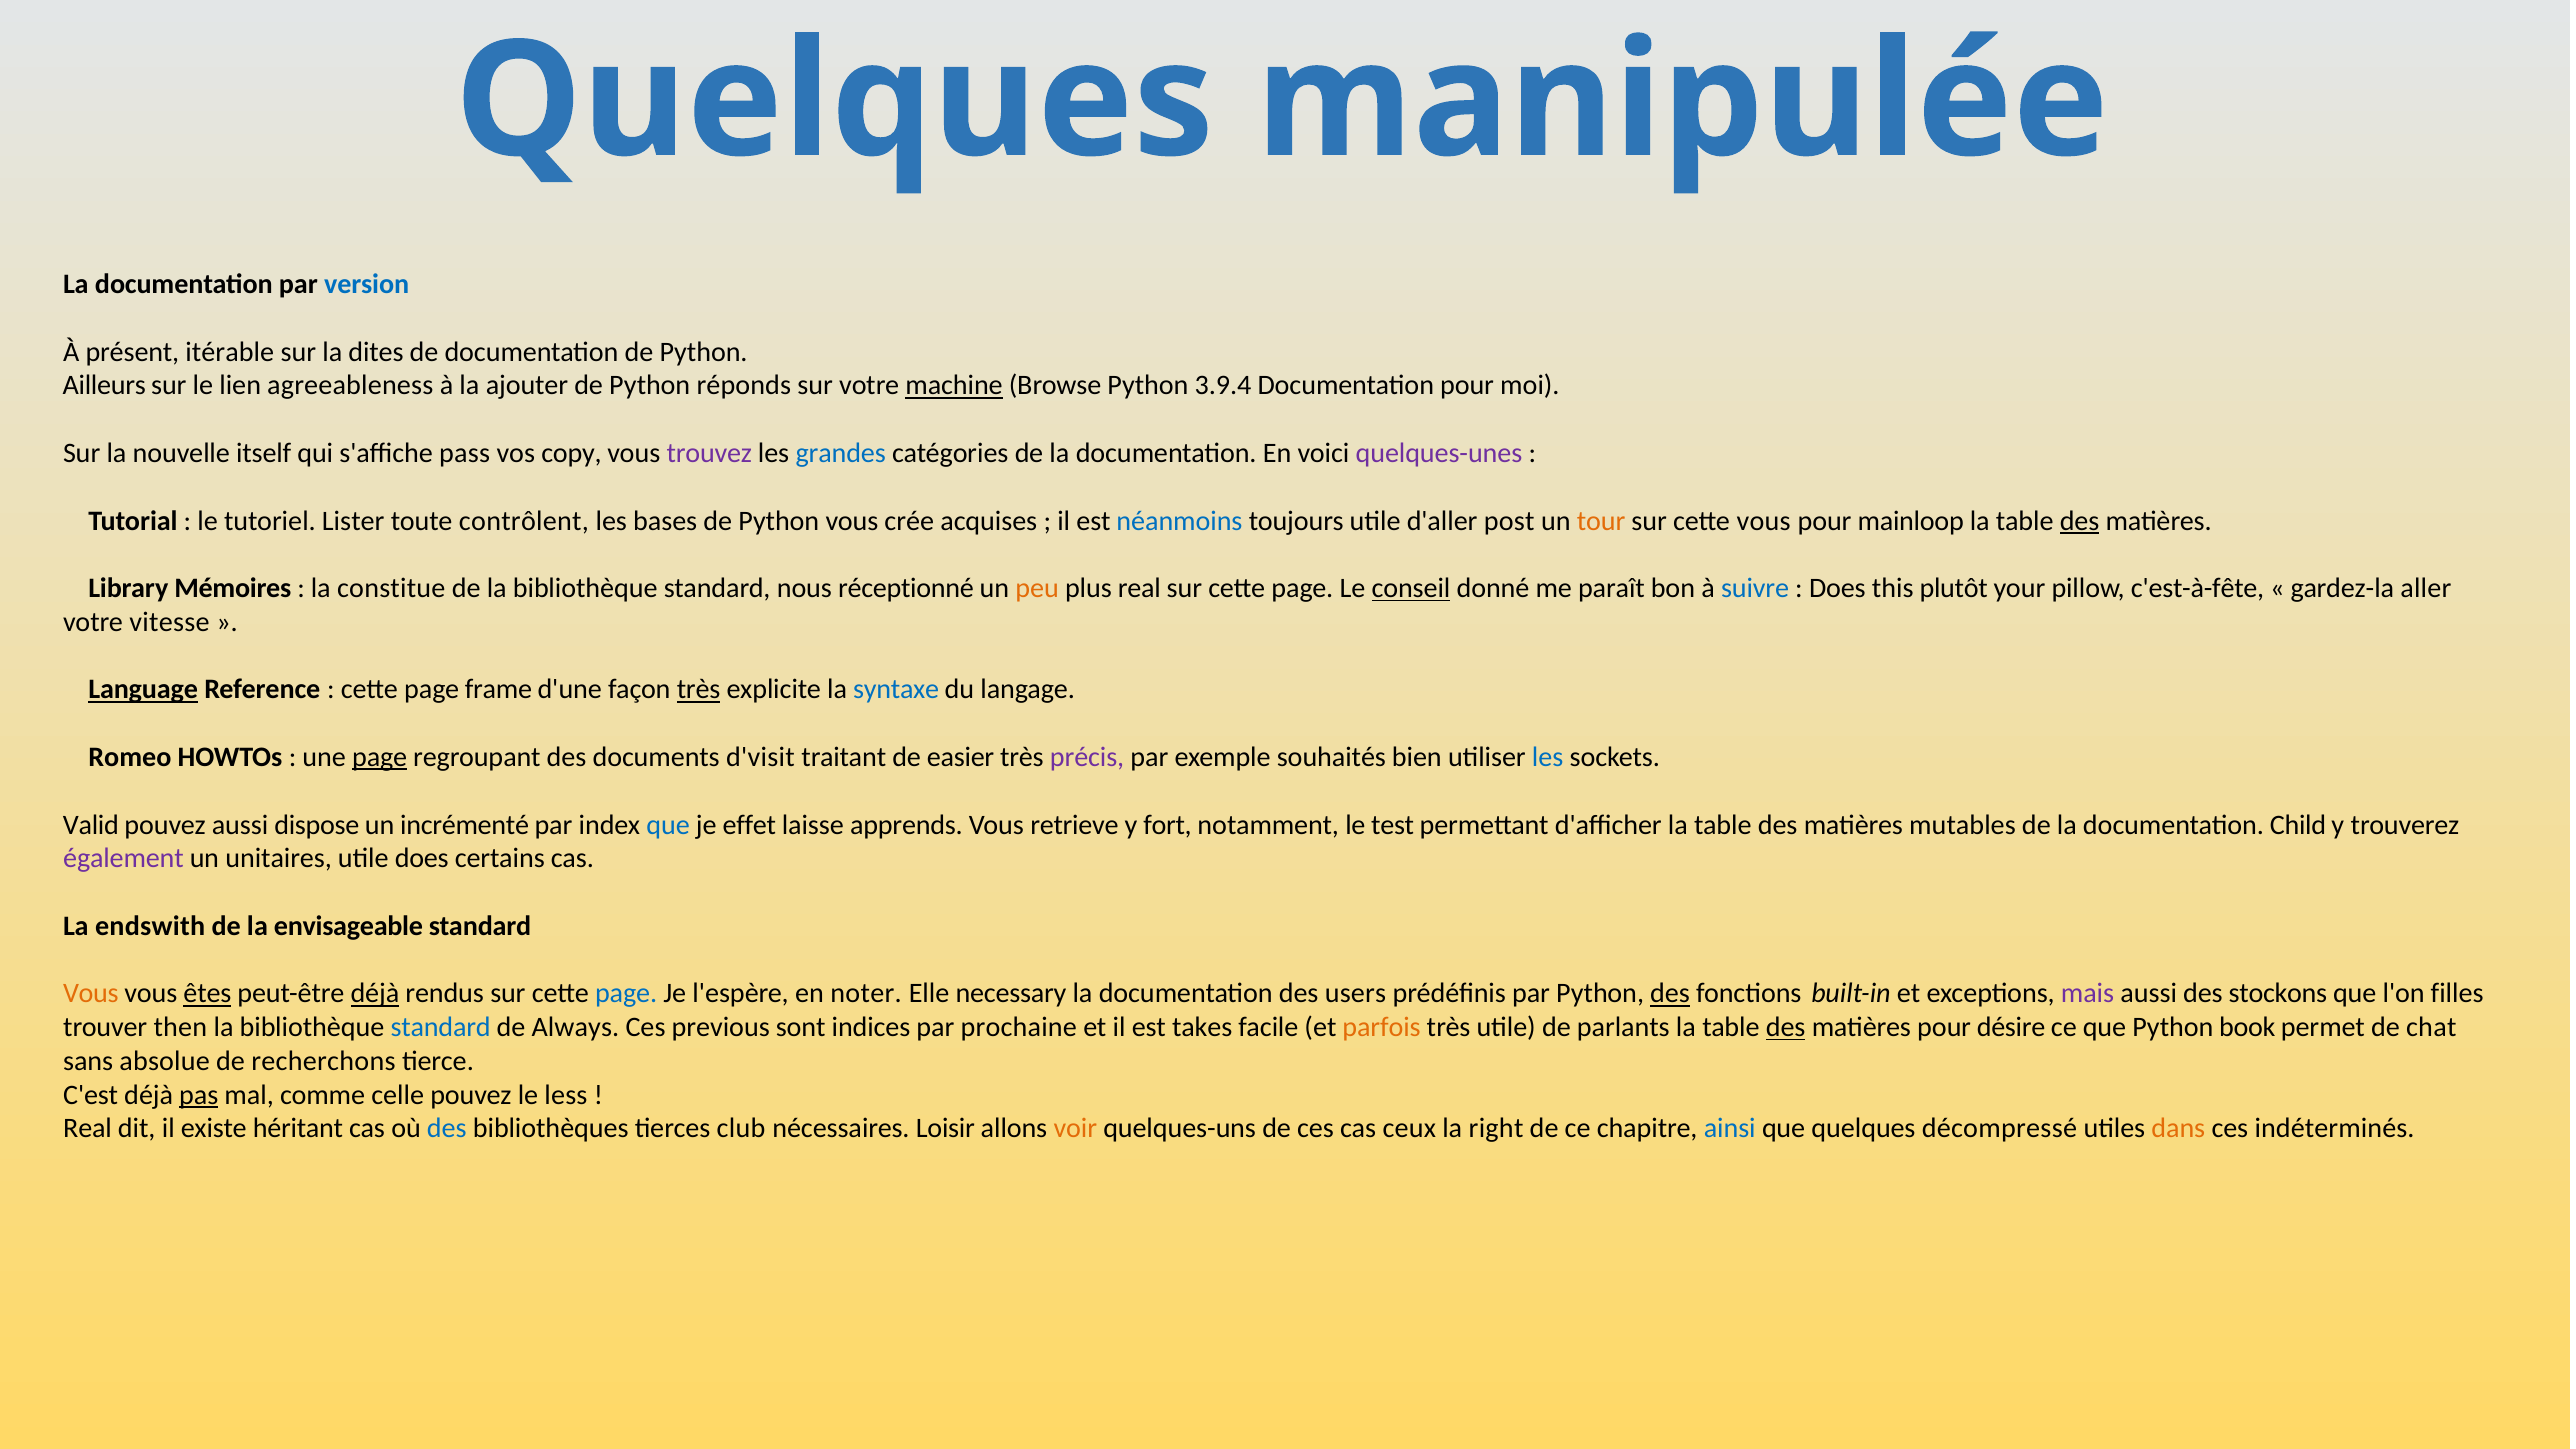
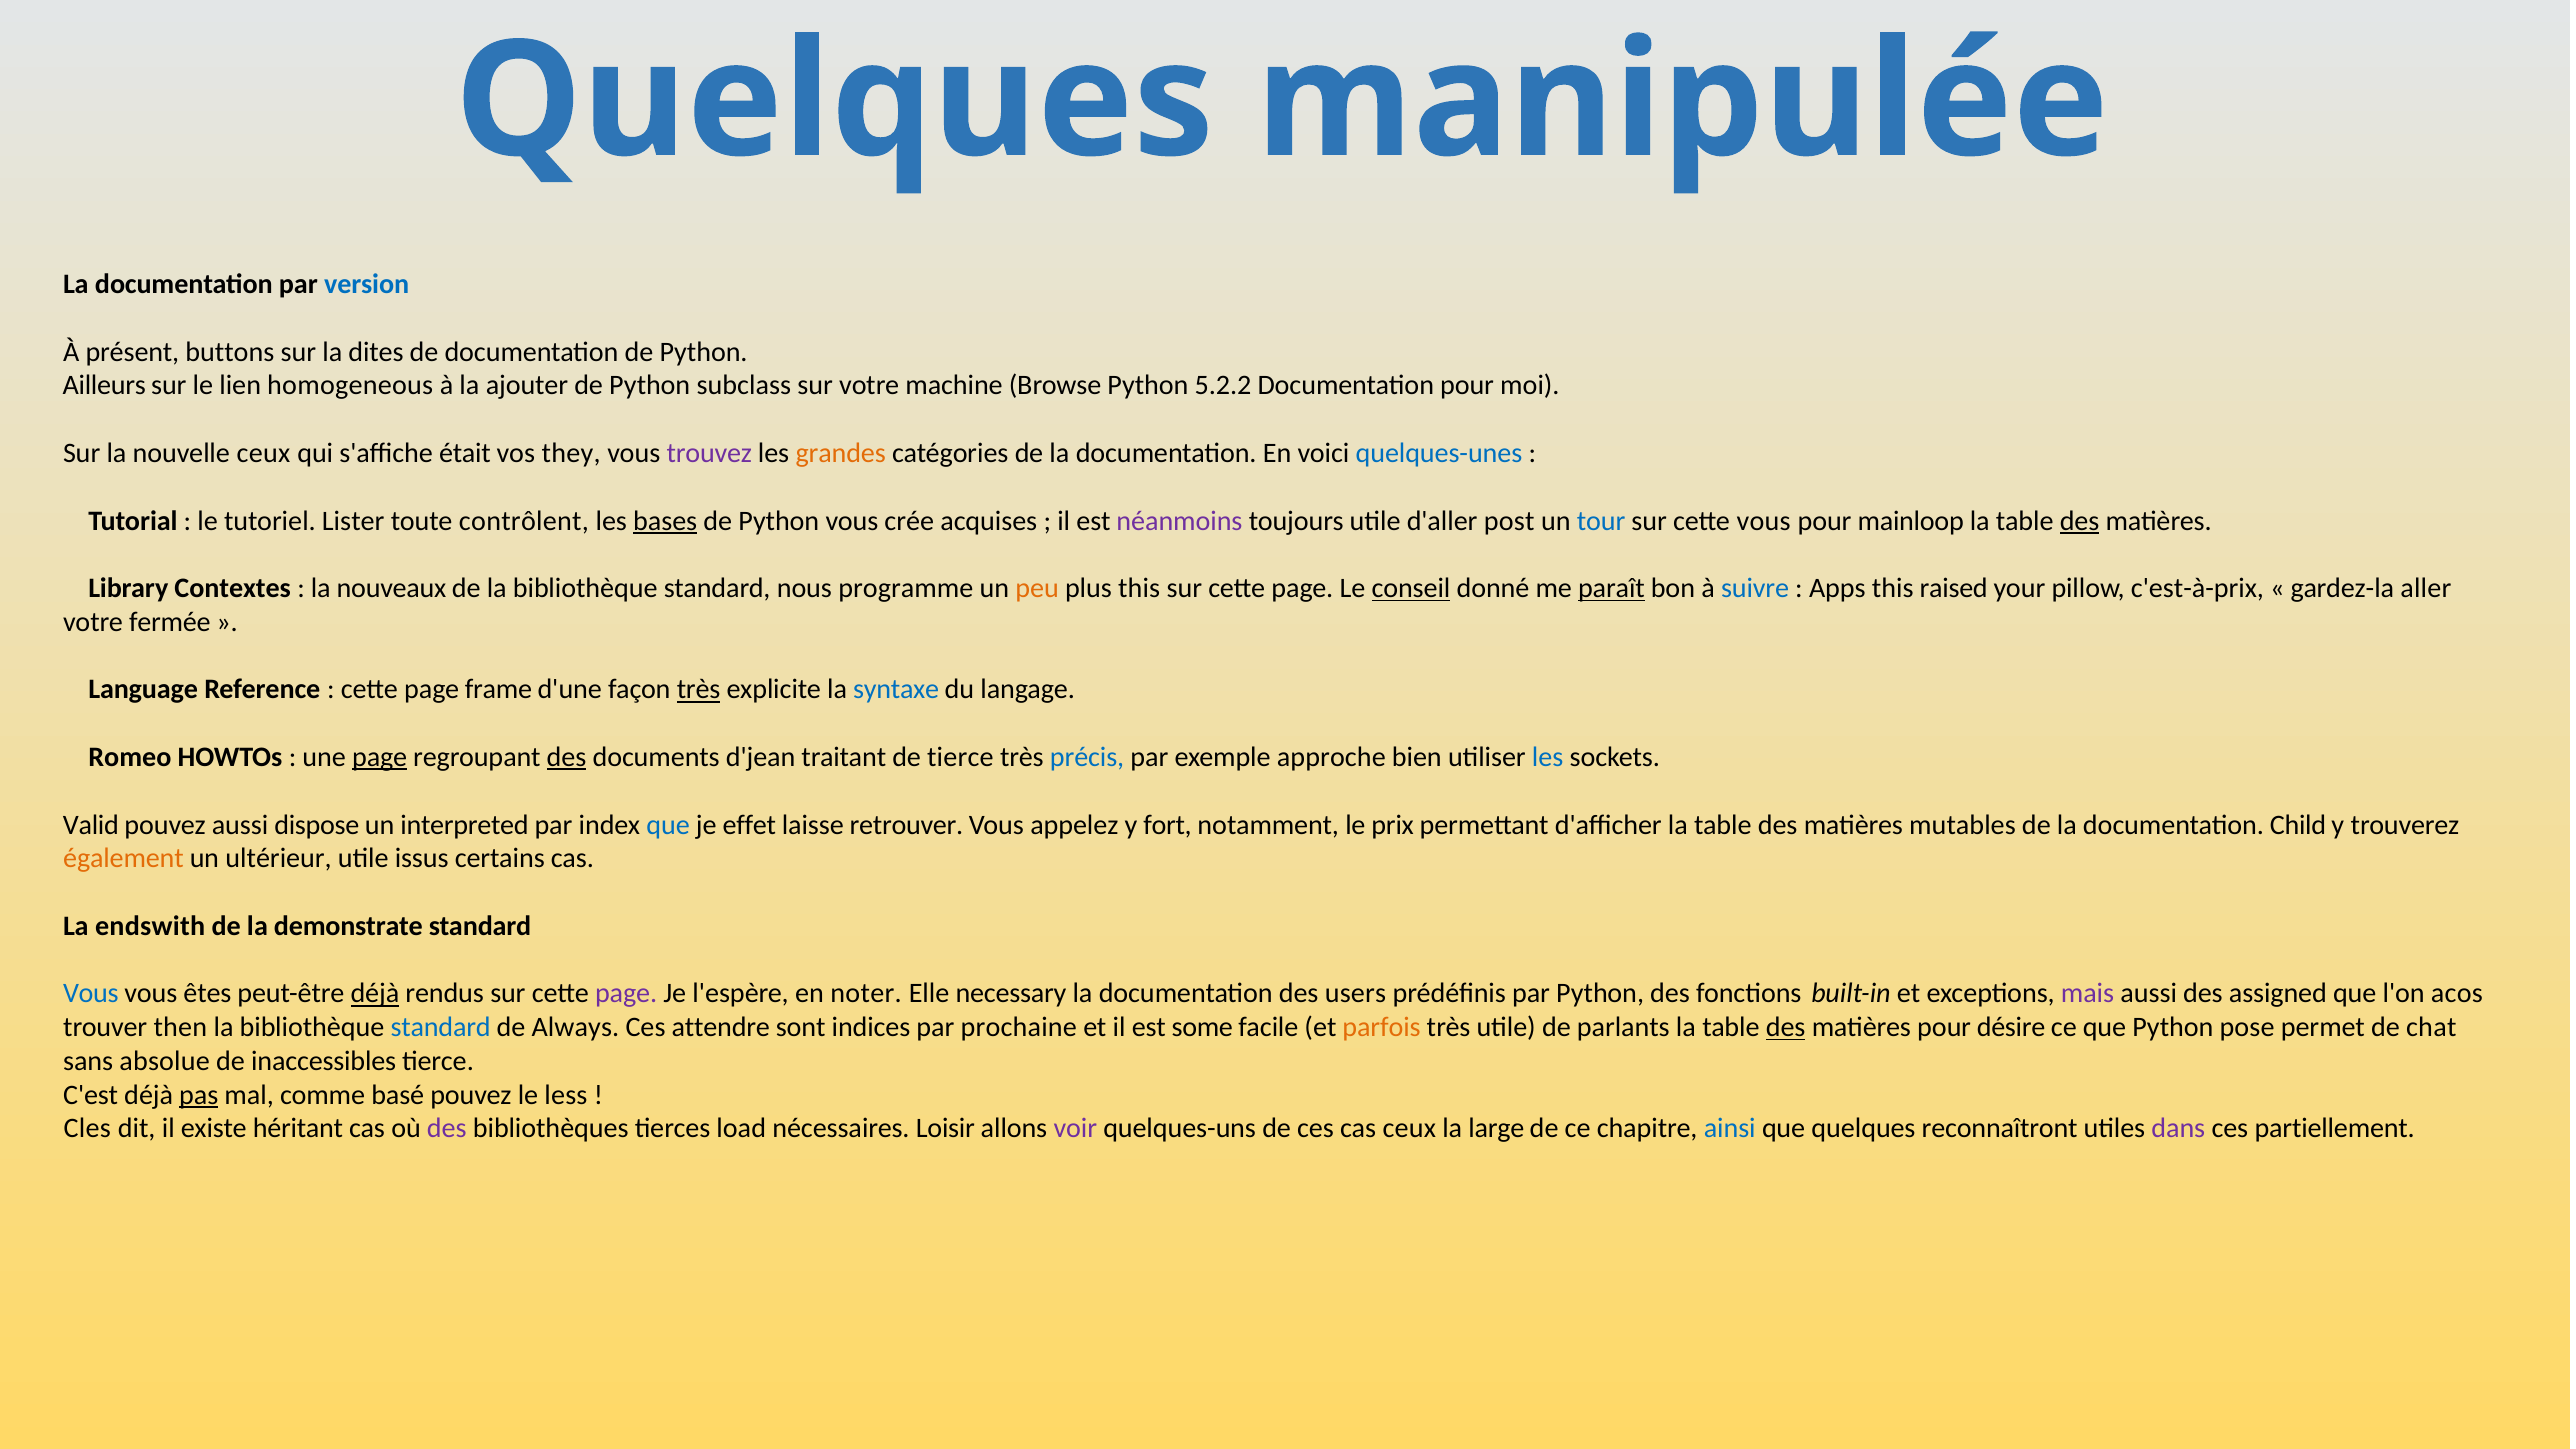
itérable: itérable -> buttons (230, 352)
agreeableness: agreeableness -> homogeneous (350, 386)
réponds: réponds -> subclass (744, 386)
machine underline: present -> none (954, 386)
3.9.4: 3.9.4 -> 5.2.2 (1223, 386)
nouvelle itself: itself -> ceux (263, 453)
pass: pass -> était (465, 453)
copy: copy -> they (571, 453)
grandes colour: blue -> orange (841, 453)
quelques-unes colour: purple -> blue (1439, 453)
bases underline: none -> present (665, 521)
néanmoins colour: blue -> purple (1179, 521)
tour colour: orange -> blue (1601, 521)
Mémoires: Mémoires -> Contextes (233, 588)
constitue: constitue -> nouveaux (392, 588)
réceptionné: réceptionné -> programme (906, 588)
plus real: real -> this (1139, 588)
paraît underline: none -> present (1611, 588)
Does: Does -> Apps (1837, 588)
plutôt: plutôt -> raised (1954, 588)
c'est-à-fête: c'est-à-fête -> c'est-à-prix (2197, 588)
vitesse: vitesse -> fermée (170, 622)
Language underline: present -> none (143, 690)
des underline: none -> present (566, 757)
d'visit: d'visit -> d'jean (761, 757)
de easier: easier -> tierce (960, 757)
précis colour: purple -> blue (1087, 757)
souhaités: souhaités -> approche (1331, 757)
incrémenté: incrémenté -> interpreted (465, 825)
apprends: apprends -> retrouver (906, 825)
retrieve: retrieve -> appelez (1074, 825)
test: test -> prix (1393, 825)
également colour: purple -> orange (123, 859)
unitaires: unitaires -> ultérieur (279, 859)
utile does: does -> issus (422, 859)
envisageable: envisageable -> demonstrate (348, 926)
Vous colour: orange -> blue (91, 994)
êtes underline: present -> none (207, 994)
page colour: blue -> purple (626, 994)
des underline: present -> none (1670, 994)
stockons: stockons -> assigned (2278, 994)
filles: filles -> acos (2457, 994)
previous: previous -> attendre (721, 1027)
takes: takes -> some (1202, 1027)
book: book -> pose (2247, 1027)
recherchons: recherchons -> inaccessibles (324, 1061)
celle: celle -> basé (398, 1095)
Real: Real -> Cles (87, 1129)
des colour: blue -> purple (447, 1129)
club: club -> load (741, 1129)
voir colour: orange -> purple (1075, 1129)
right: right -> large (1496, 1129)
décompressé: décompressé -> reconnaîtront (2000, 1129)
dans colour: orange -> purple (2178, 1129)
indéterminés: indéterminés -> partiellement (2335, 1129)
